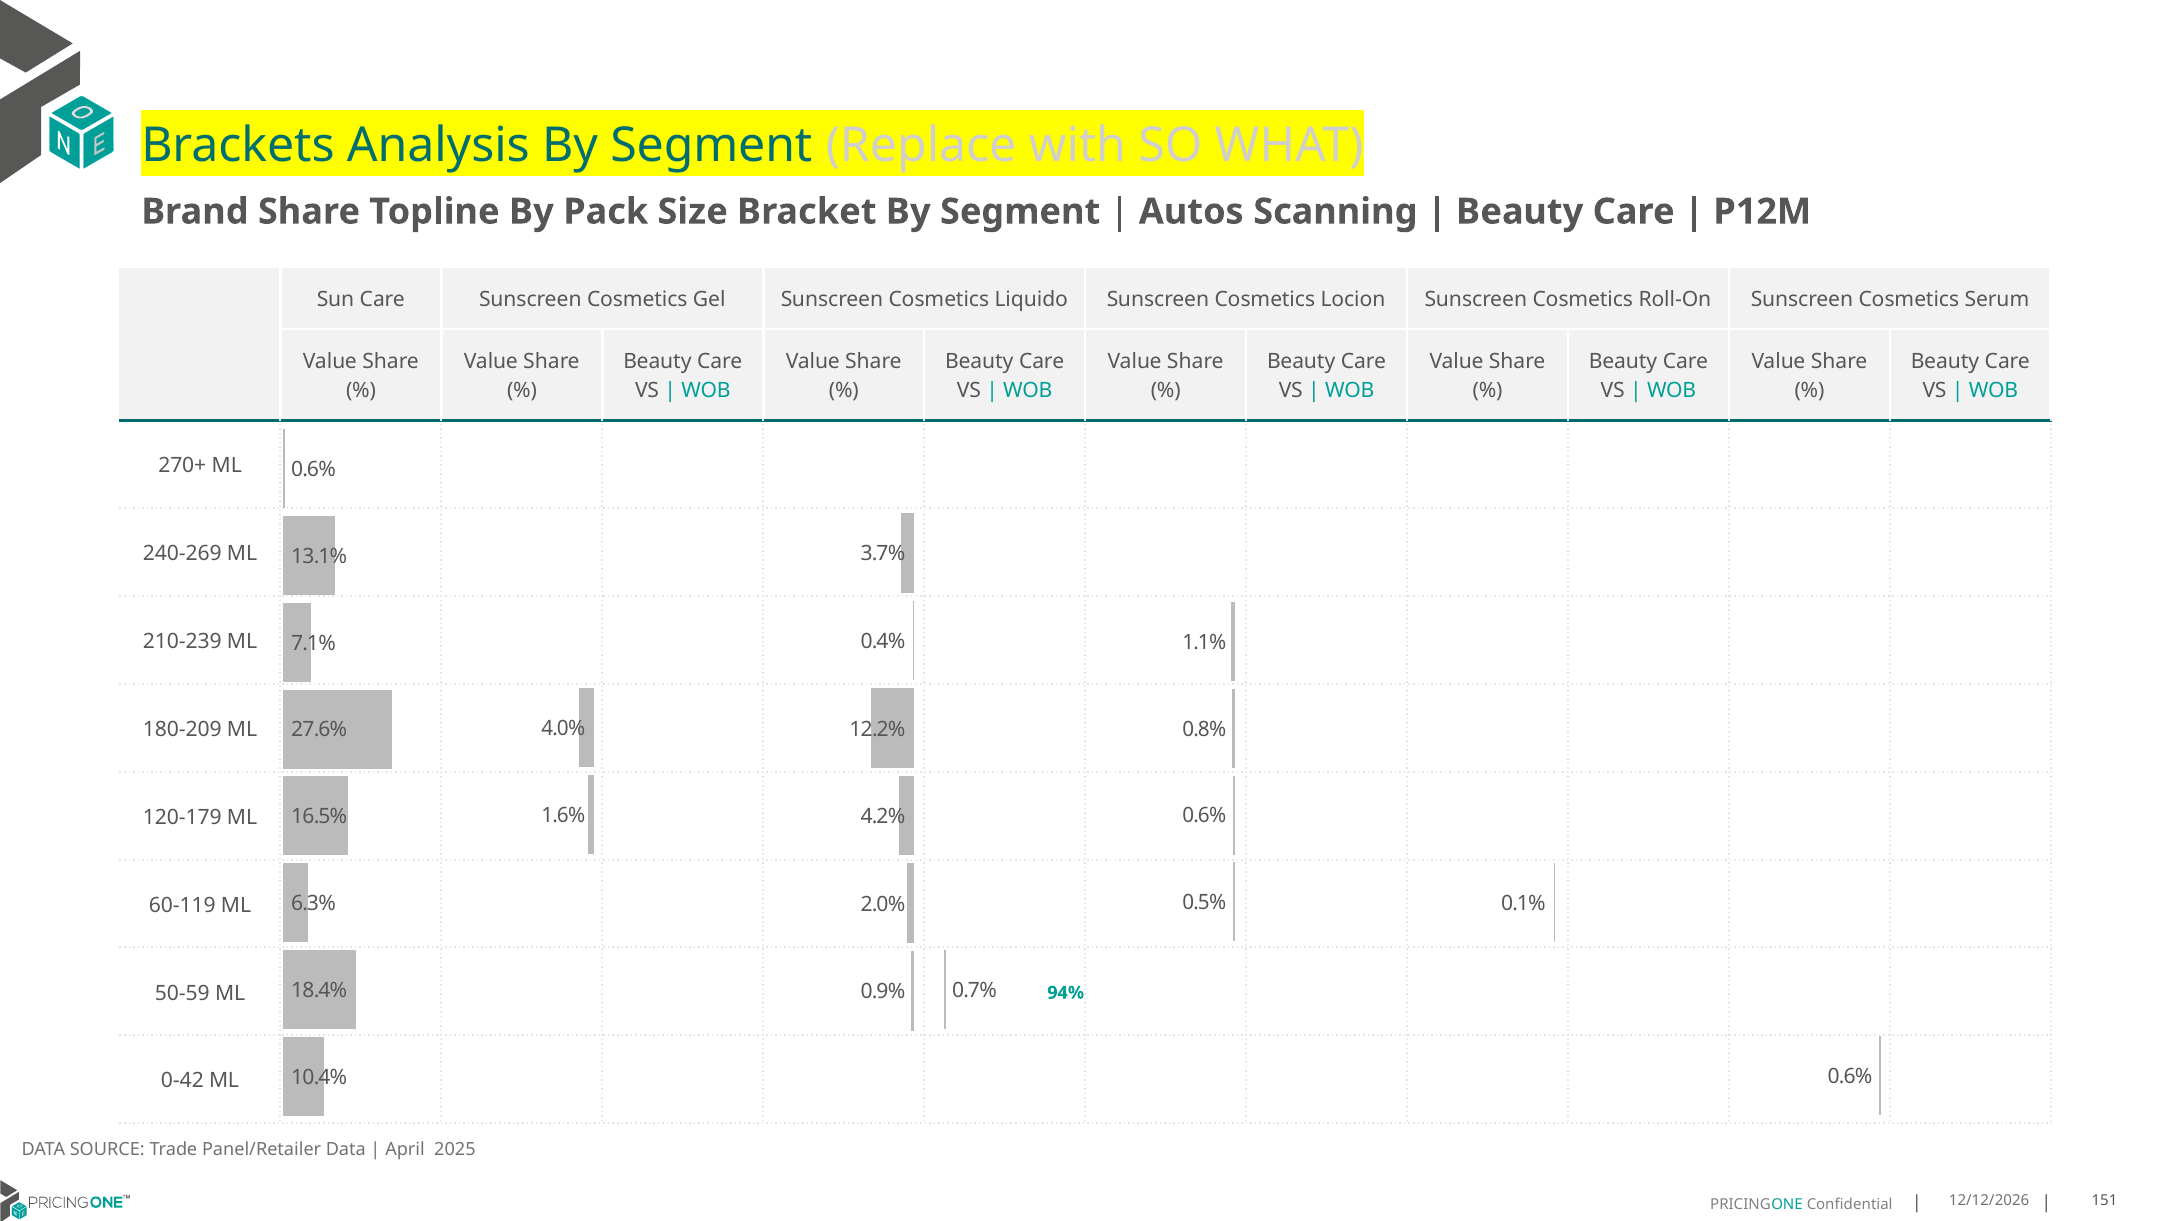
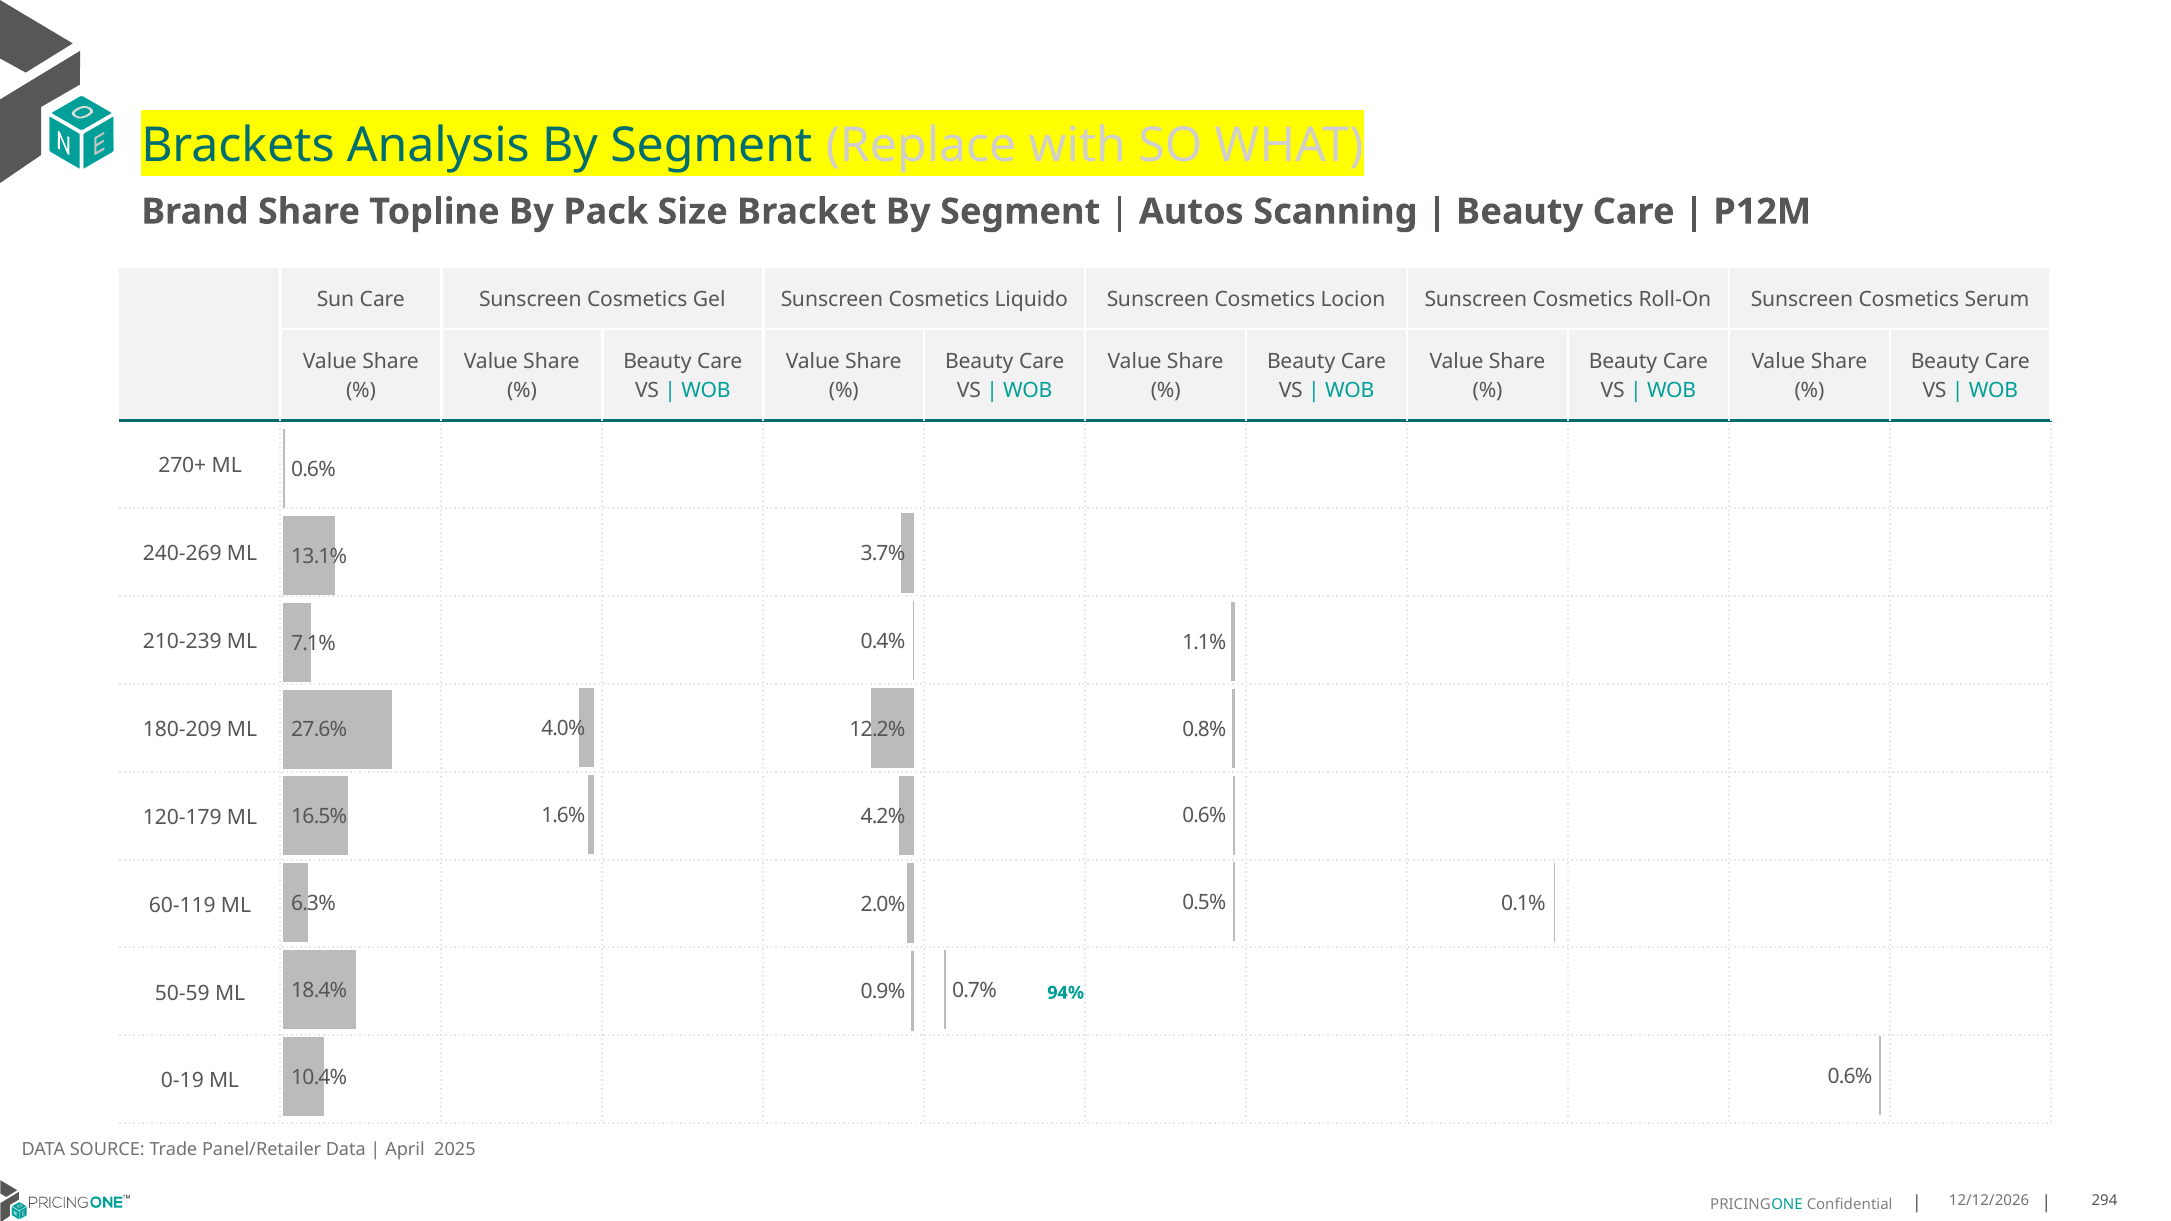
0-42: 0-42 -> 0-19 (182, 1081)
151: 151 -> 294 (2105, 1201)
